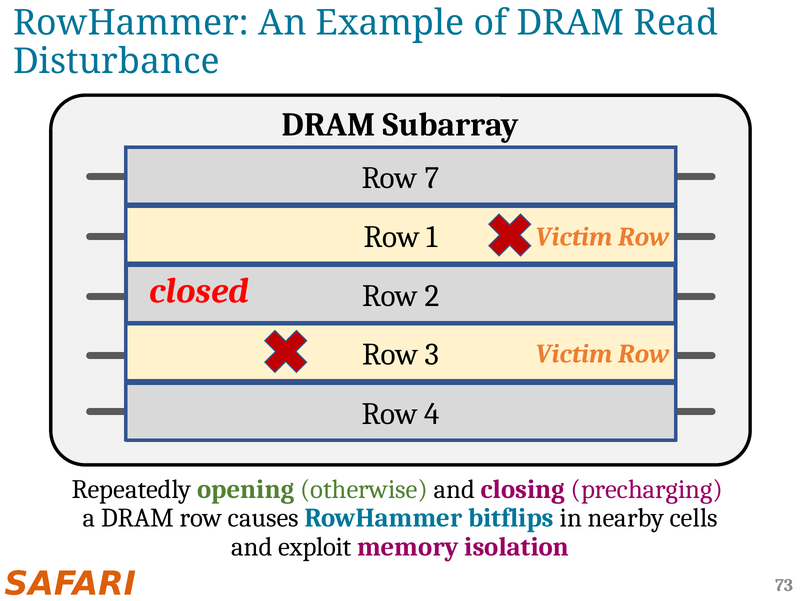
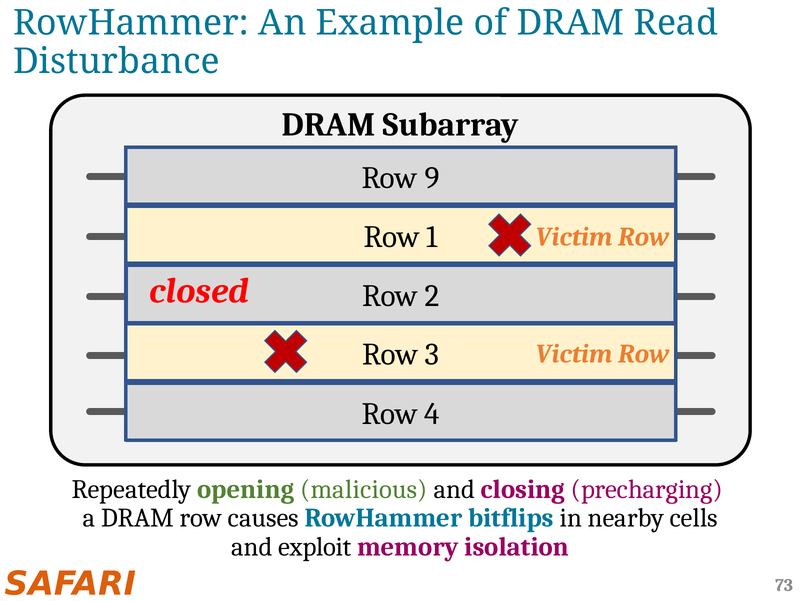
7: 7 -> 9 (432, 178)
otherwise: otherwise -> malicious (364, 489)
